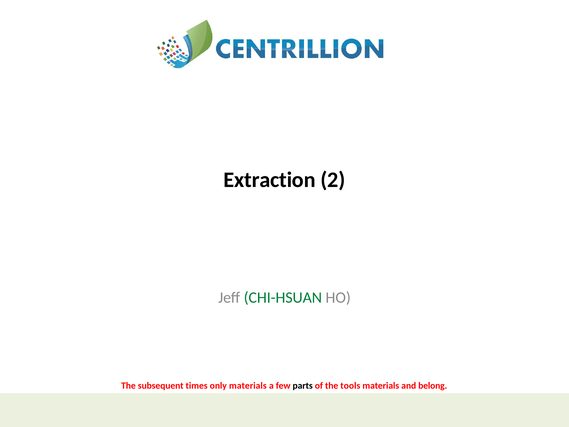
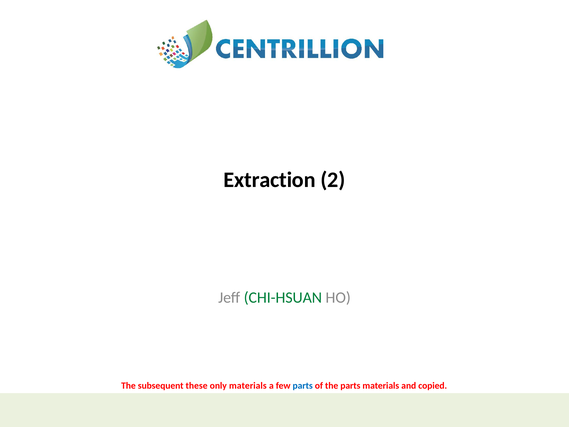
times: times -> these (197, 385)
parts colour: black -> blue (303, 385)
the tools: tools -> parts (350, 385)
belong: belong -> copied (433, 385)
